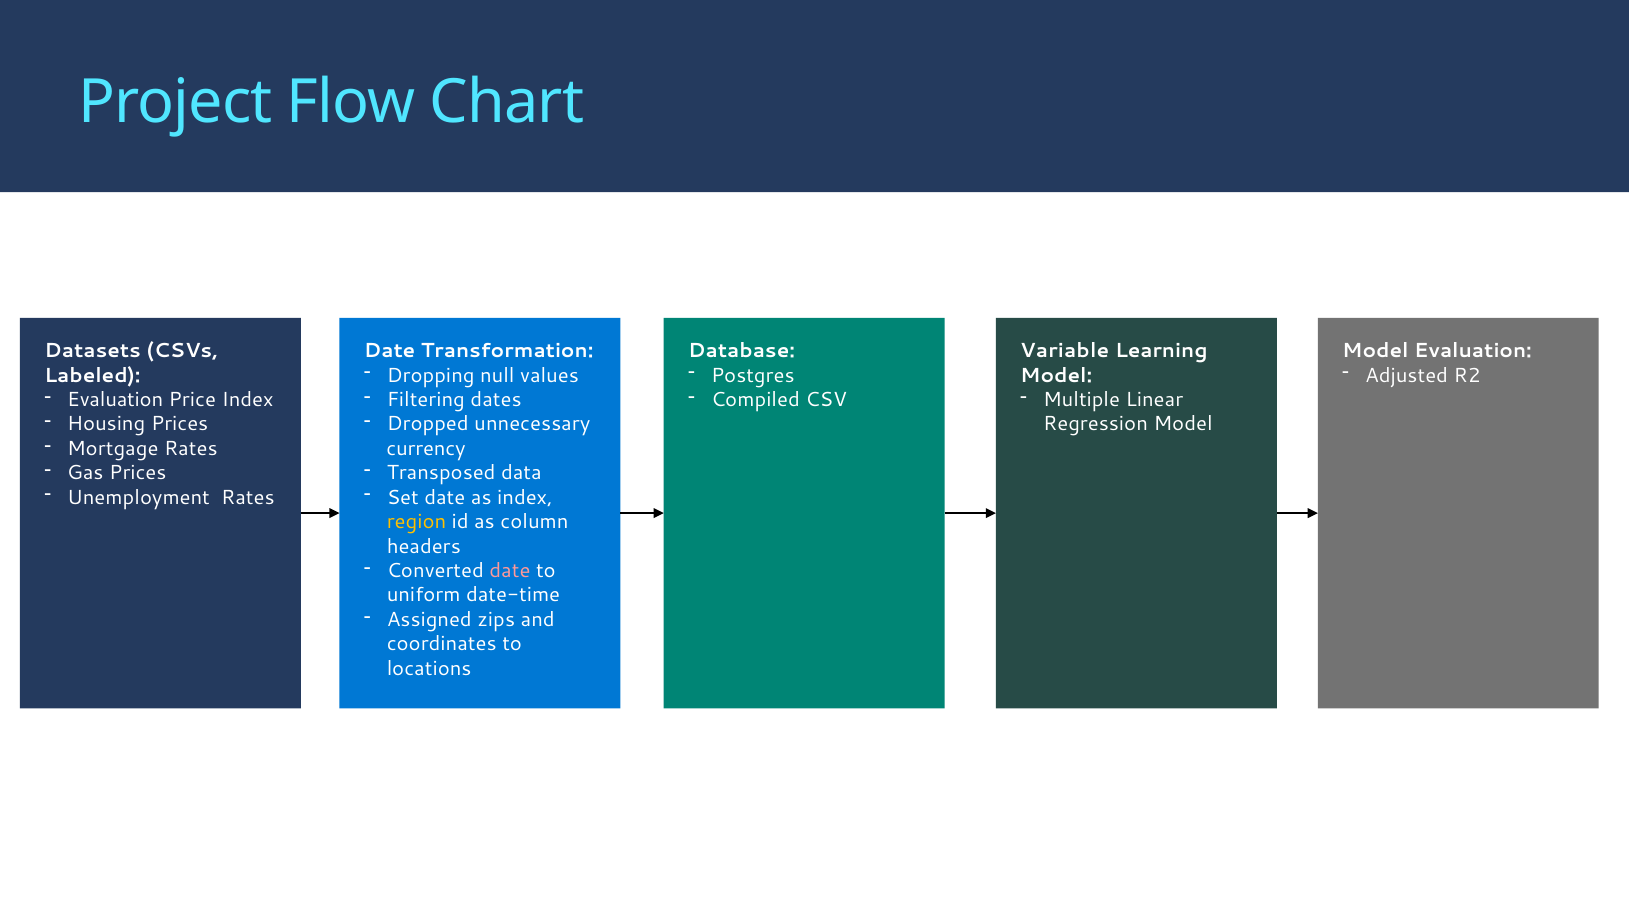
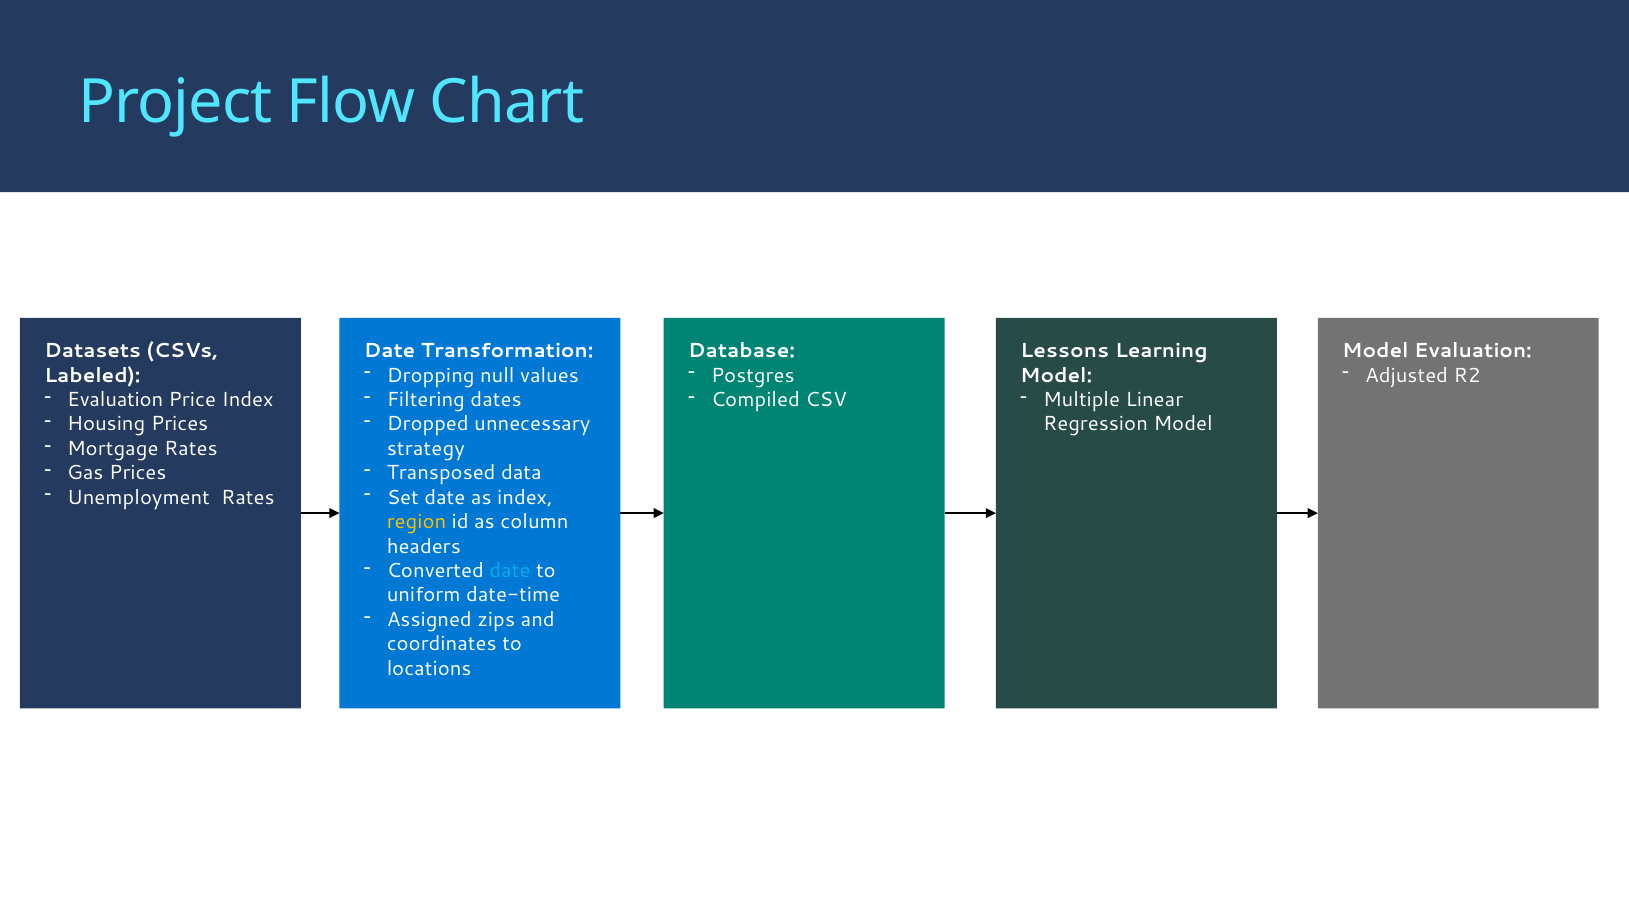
Variable: Variable -> Lessons (1065, 351)
currency: currency -> strategy (426, 449)
date colour: pink -> light blue (510, 571)
